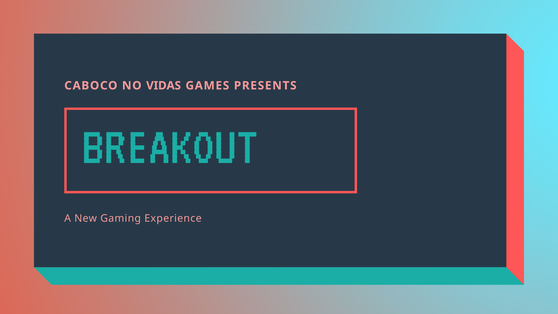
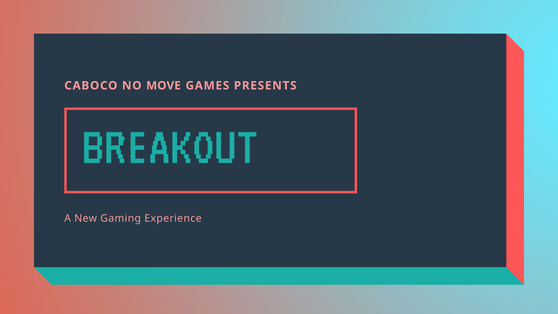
VIDAS: VIDAS -> MOVE (163, 86)
